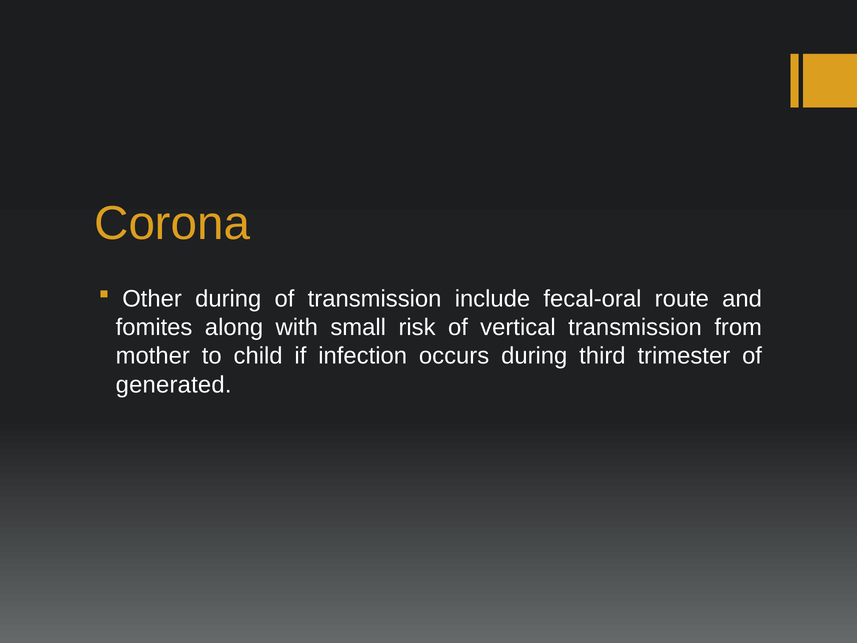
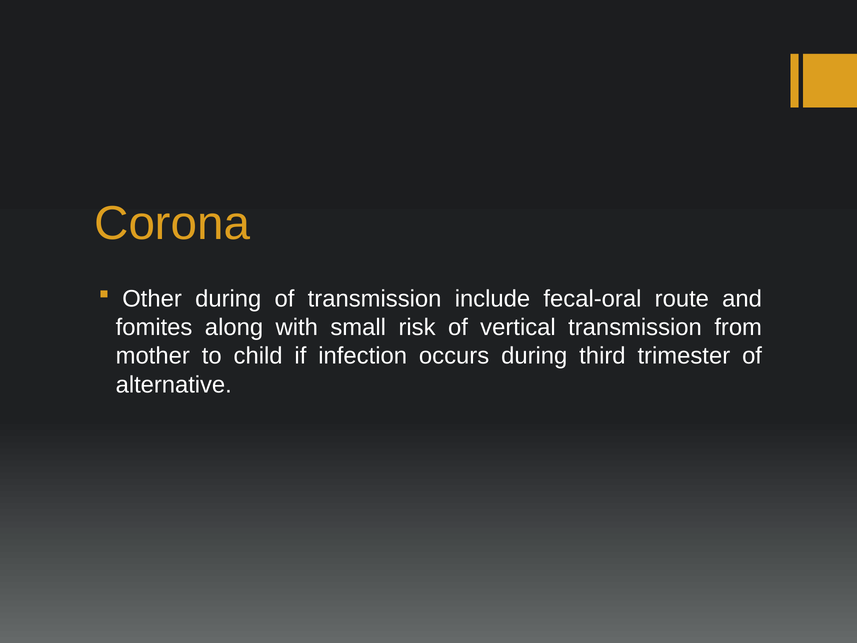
generated: generated -> alternative (174, 385)
